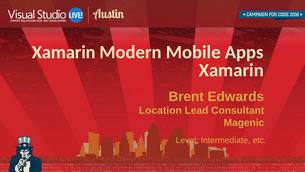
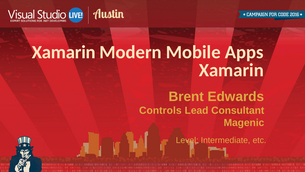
Location: Location -> Controls (160, 110)
